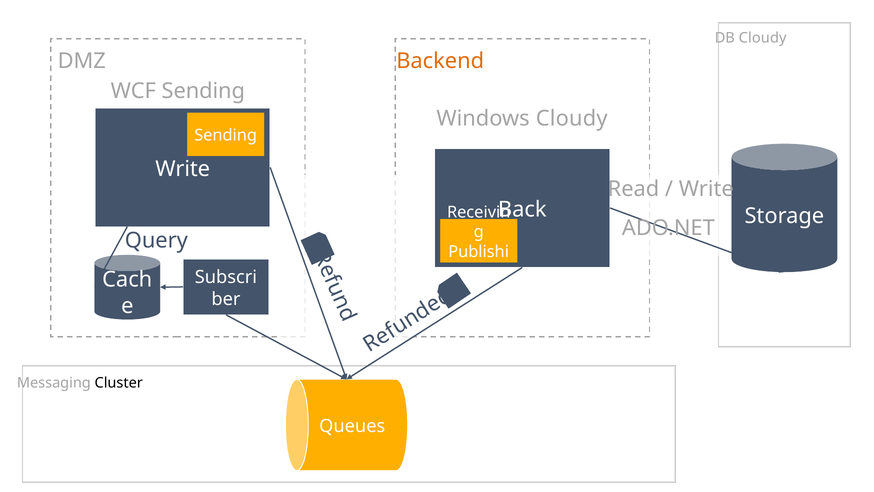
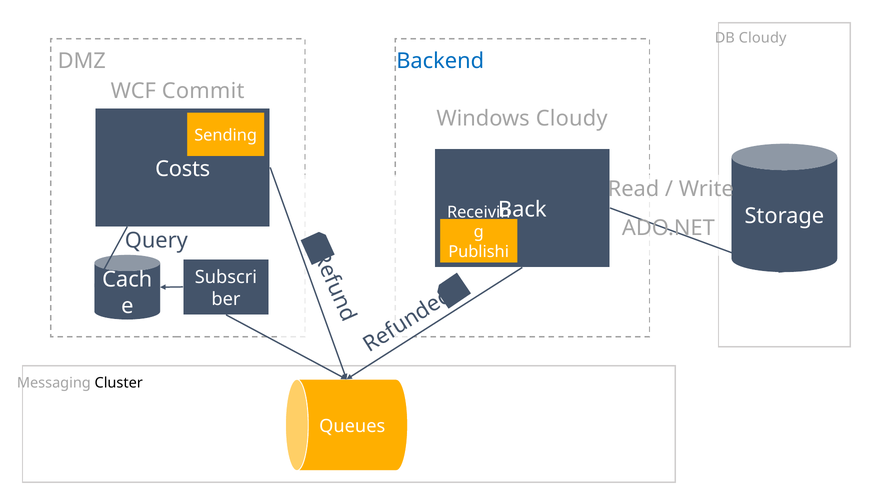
Backend colour: orange -> blue (440, 61)
WCF Sending: Sending -> Commit (203, 91)
Write: Write -> Costs (183, 169)
